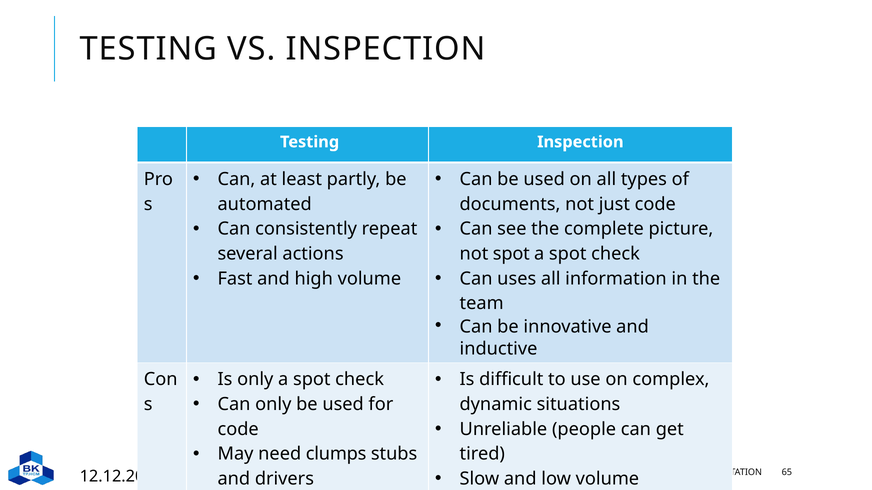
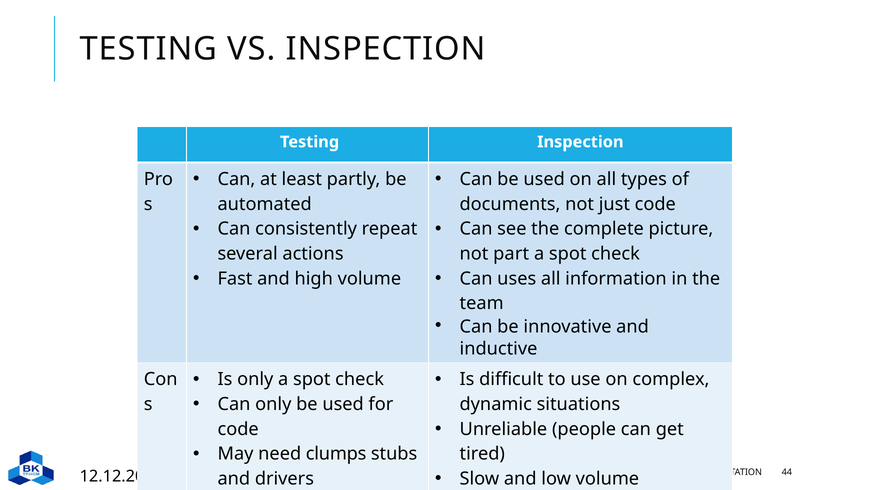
not spot: spot -> part (511, 254)
65: 65 -> 44 (787, 473)
